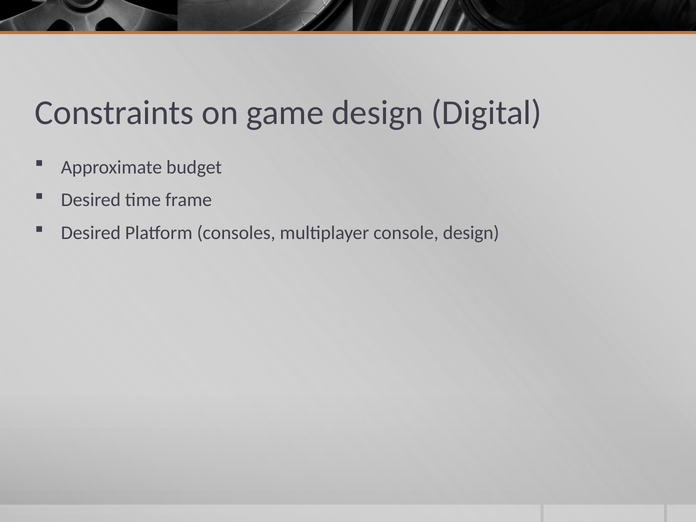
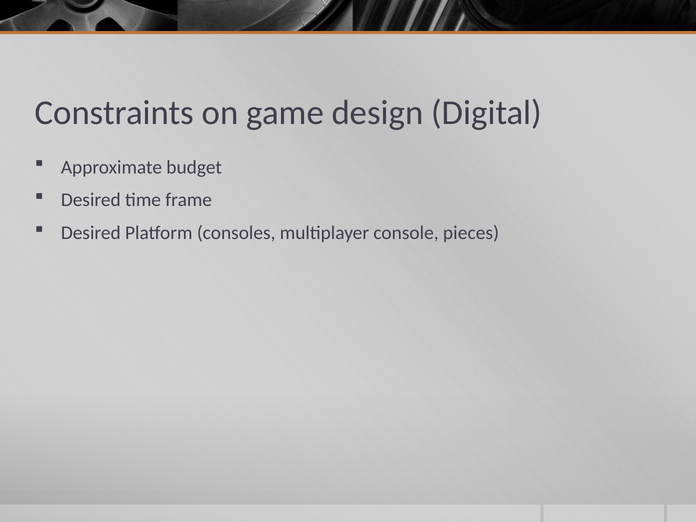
console design: design -> pieces (471, 233)
